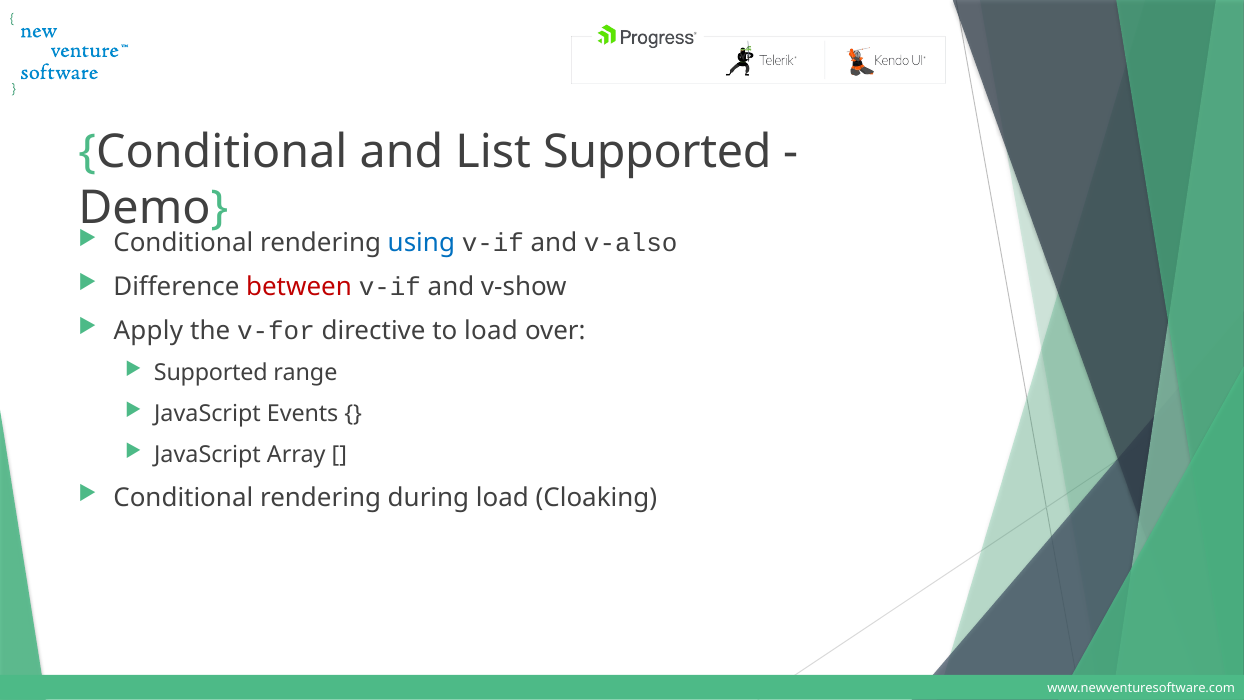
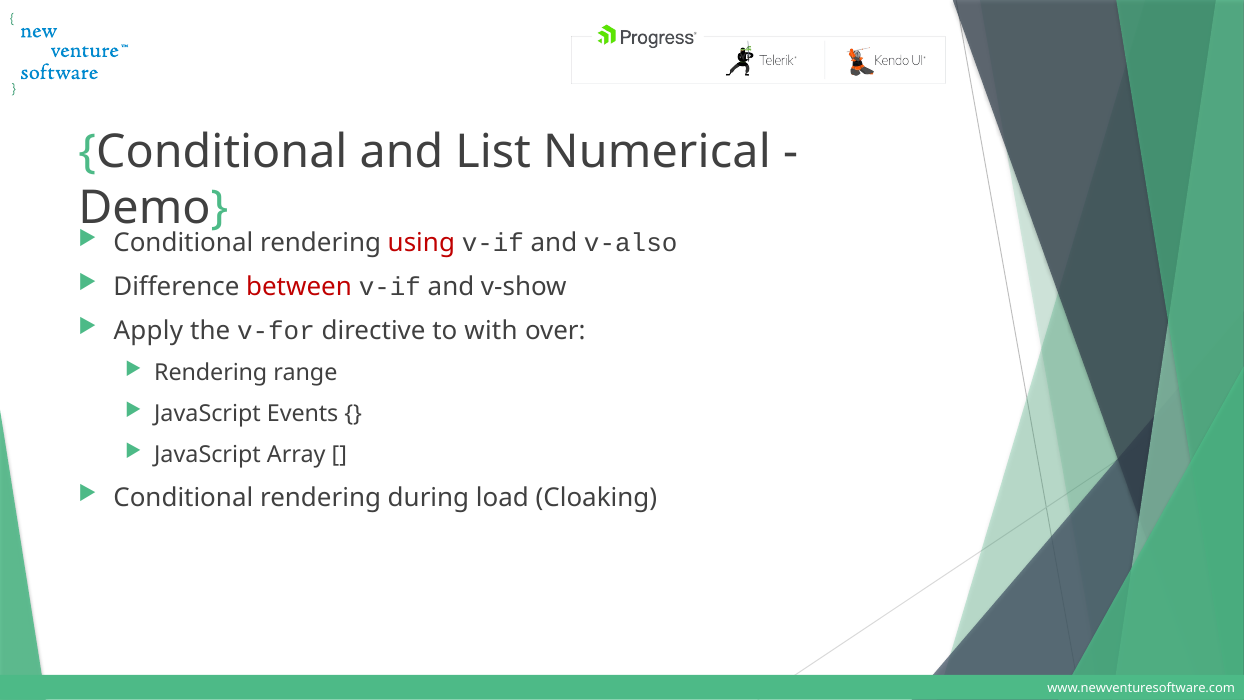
List Supported: Supported -> Numerical (657, 152)
using colour: blue -> red (421, 243)
to load: load -> with (491, 331)
Supported: Supported -> Rendering (211, 373)
